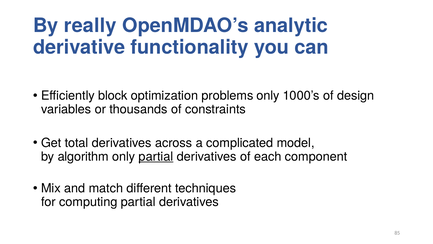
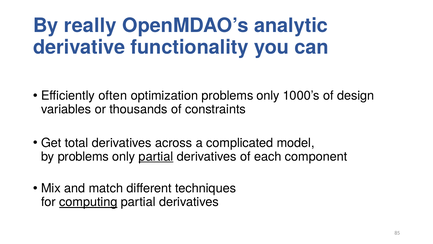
block: block -> often (113, 96)
by algorithm: algorithm -> problems (83, 156)
computing underline: none -> present (88, 202)
